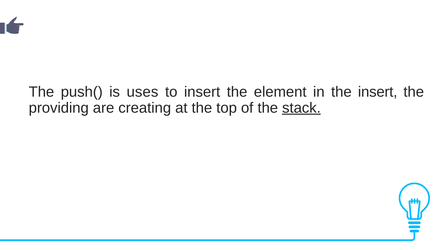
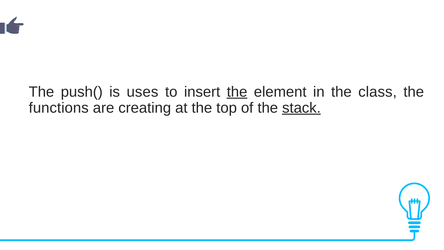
the underline: none -> present (237, 92)
the insert: insert -> class (378, 92)
providing: providing -> functions (59, 108)
